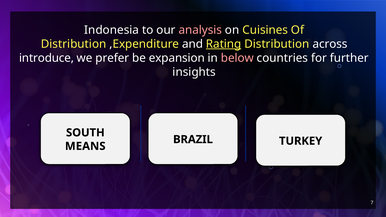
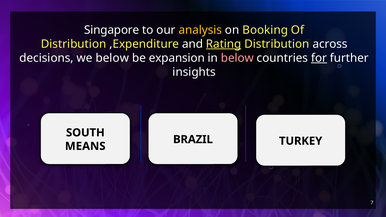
Indonesia: Indonesia -> Singapore (112, 30)
analysis colour: pink -> yellow (200, 30)
Cuisines: Cuisines -> Booking (265, 30)
introduce: introduce -> decisions (46, 58)
we prefer: prefer -> below (112, 58)
for underline: none -> present (319, 58)
